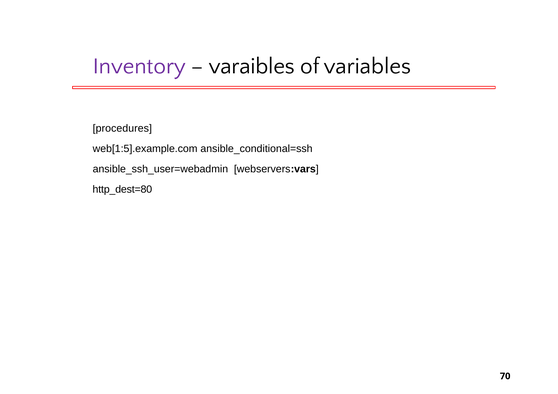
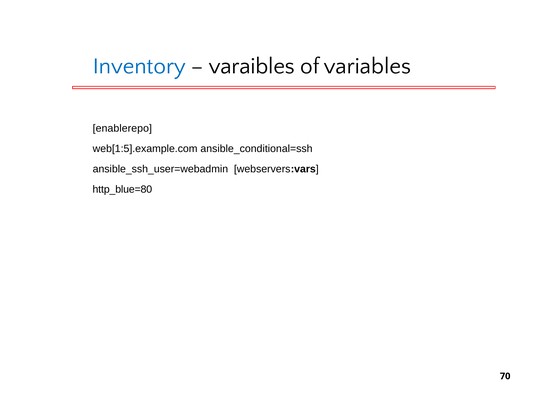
Inventory colour: purple -> blue (139, 66)
procedures: procedures -> enablerepo (122, 128)
http_dest=80: http_dest=80 -> http_blue=80 (122, 189)
